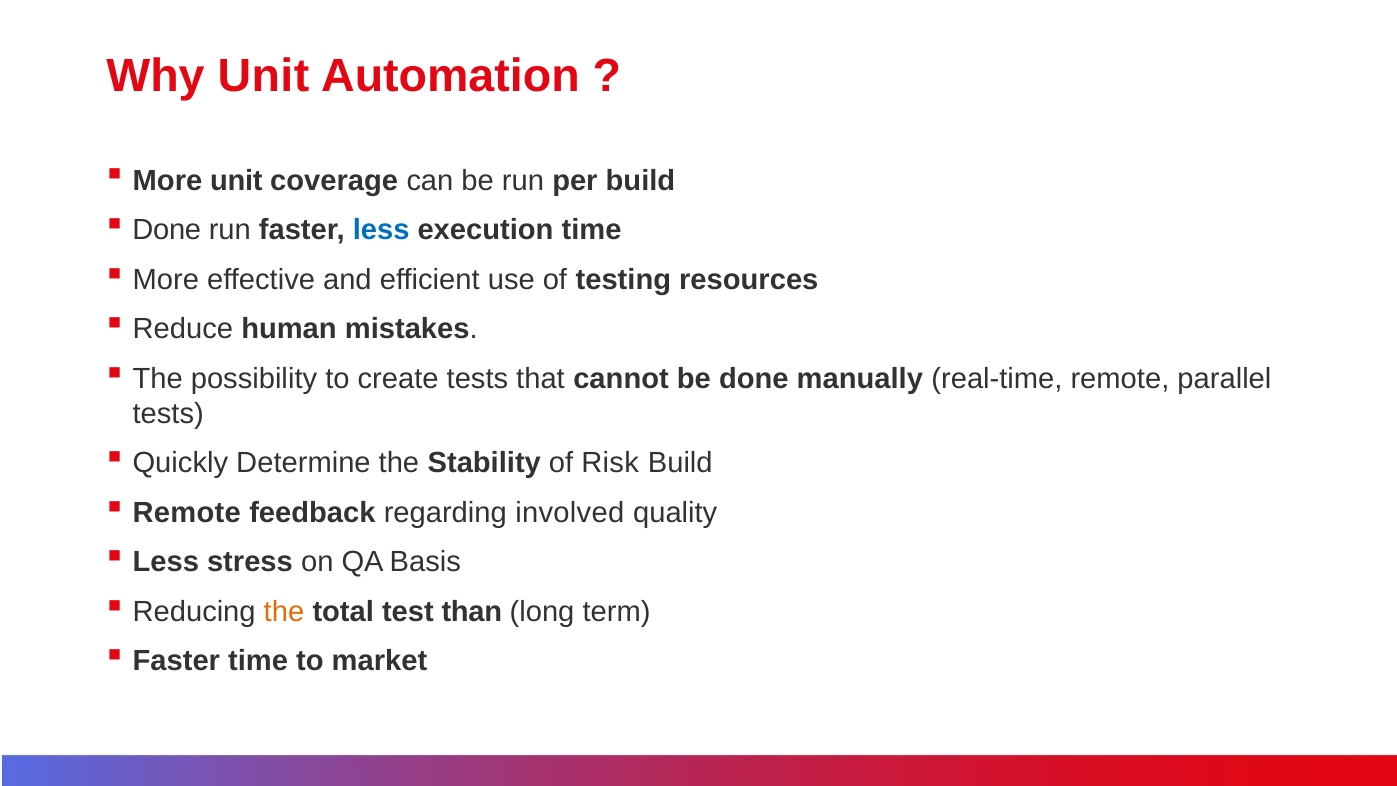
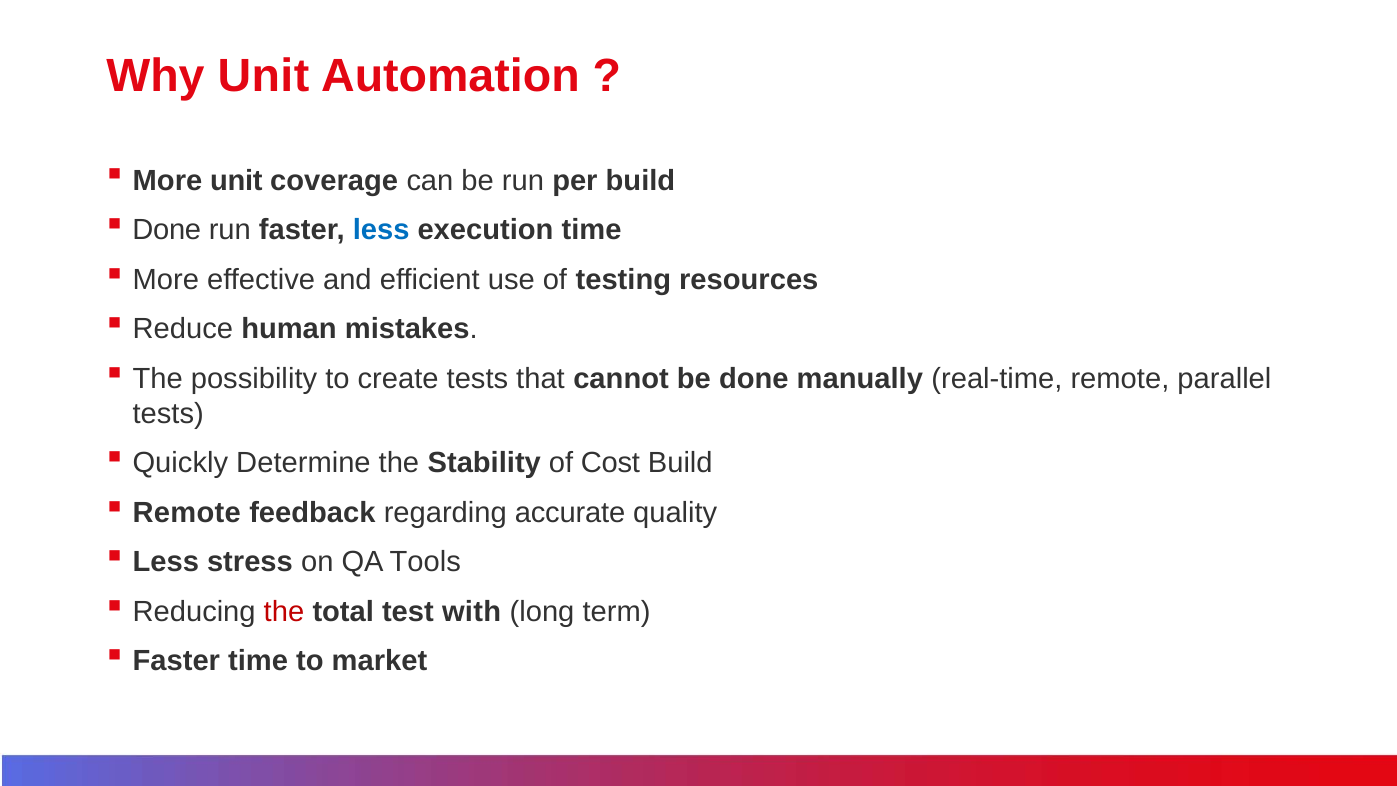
Risk: Risk -> Cost (610, 463)
involved: involved -> accurate (570, 513)
Basis: Basis -> Tools (425, 562)
the colour: orange -> red (284, 612)
than: than -> with (472, 612)
